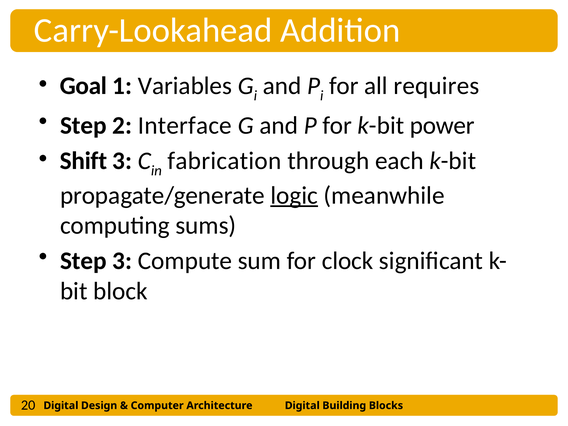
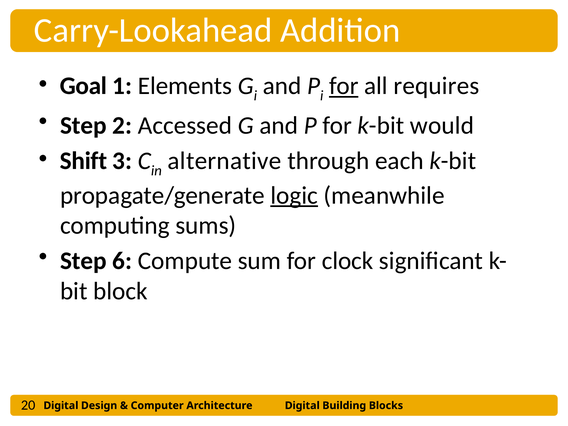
Variables: Variables -> Elements (185, 86)
for underline: none -> present (344, 86)
Interface: Interface -> Accessed (185, 126)
power: power -> would (442, 126)
fabrication: fabrication -> alternative (224, 161)
Step 3: 3 -> 6 (122, 261)
